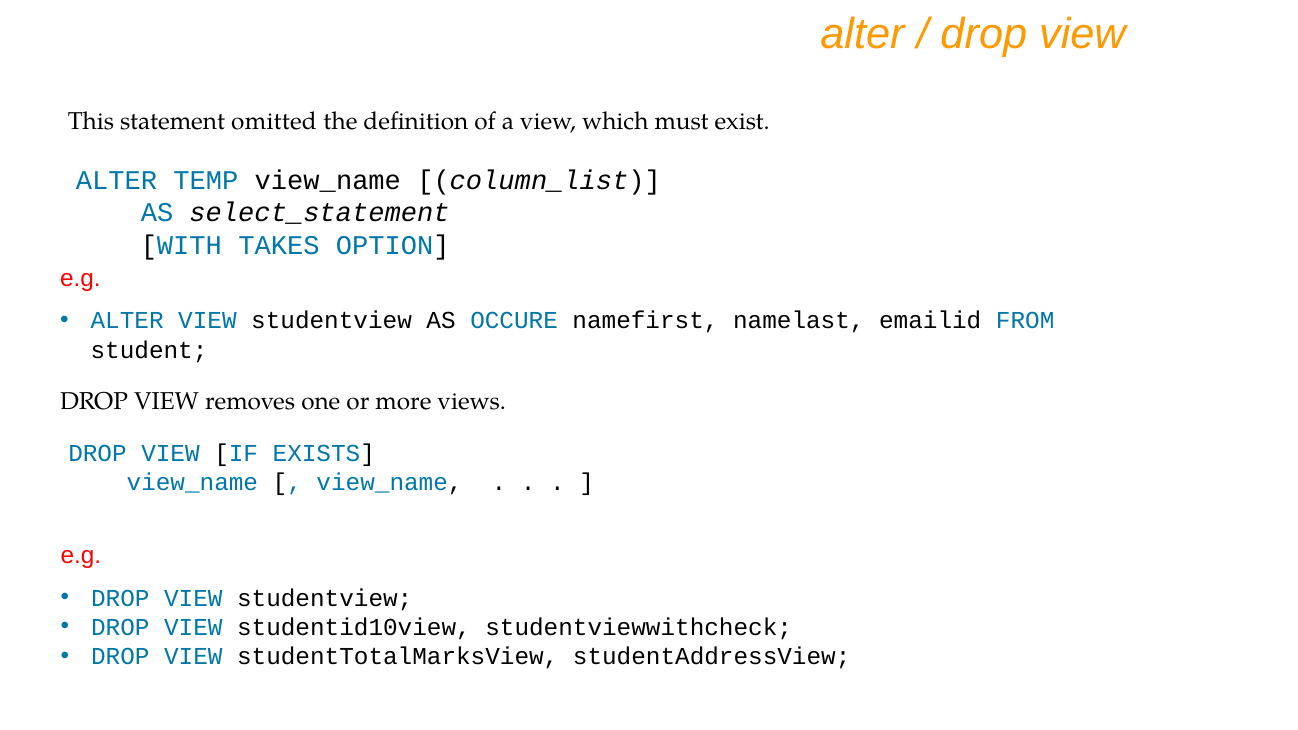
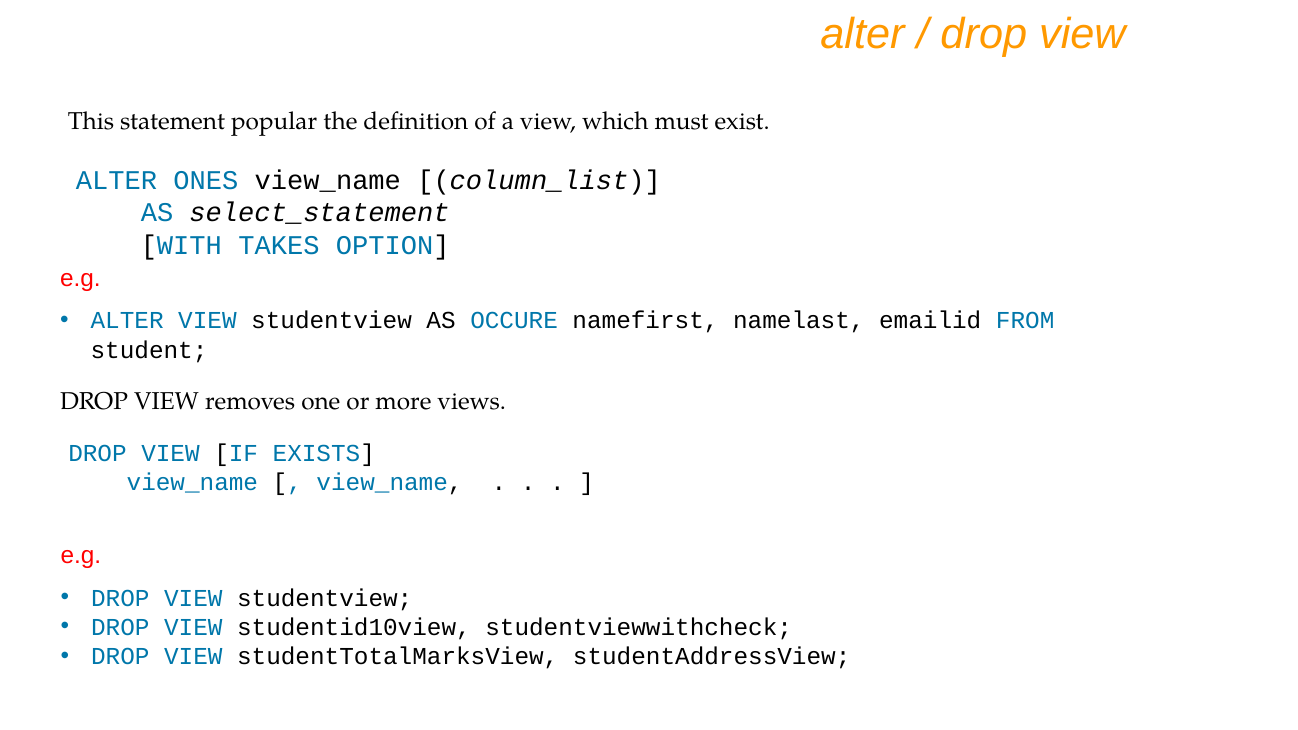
omitted: omitted -> popular (274, 122)
TEMP: TEMP -> ONES (206, 180)
